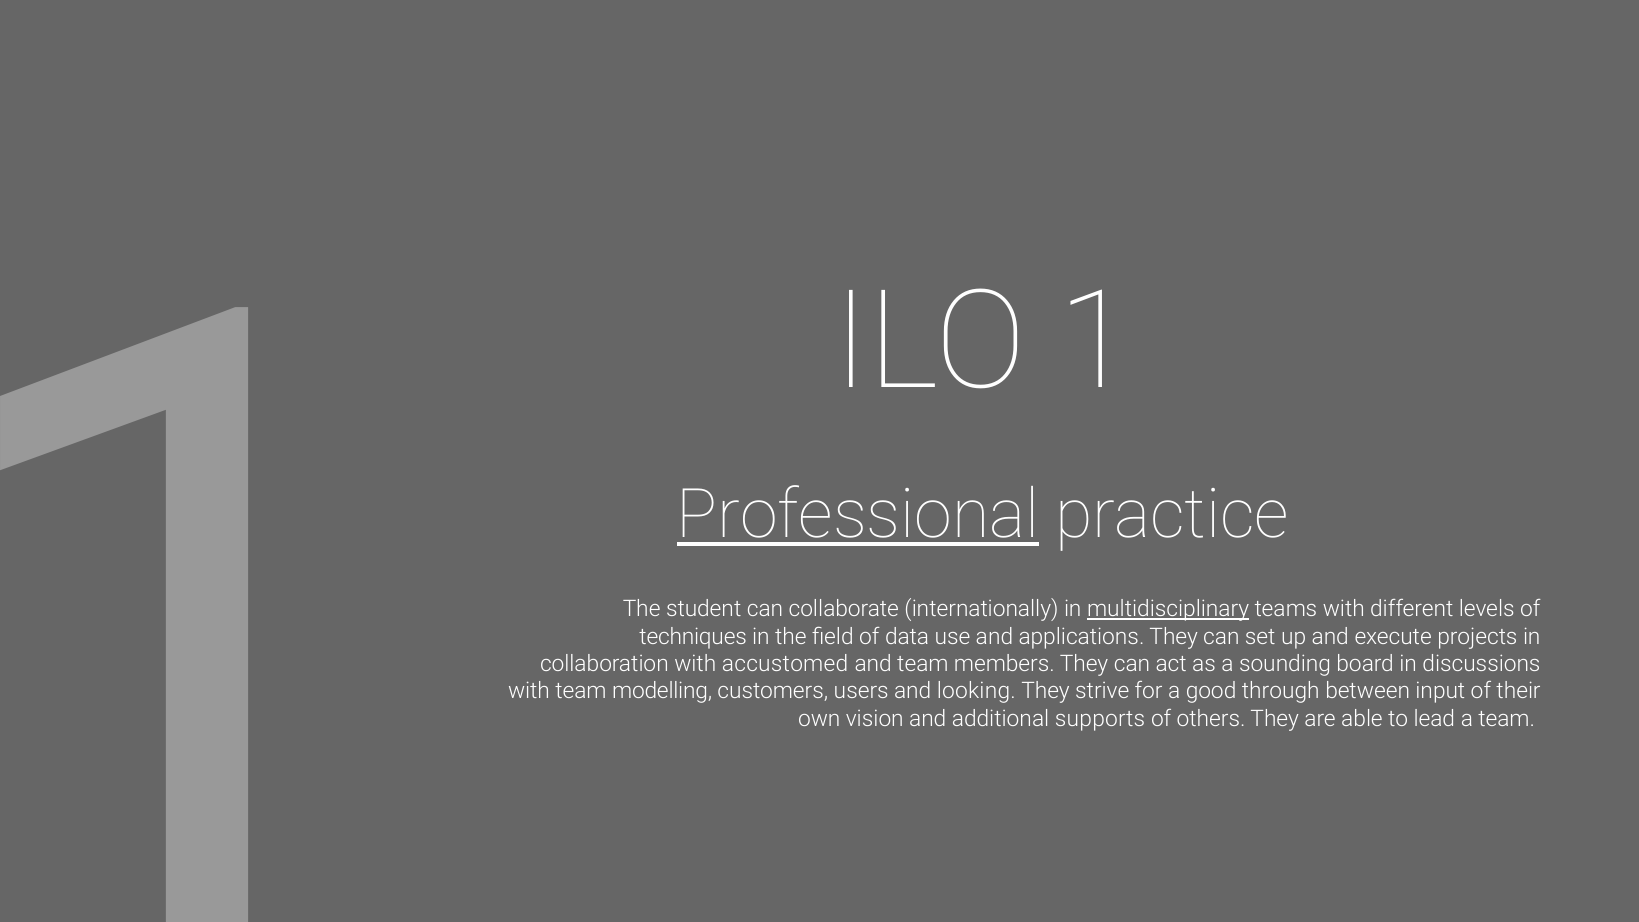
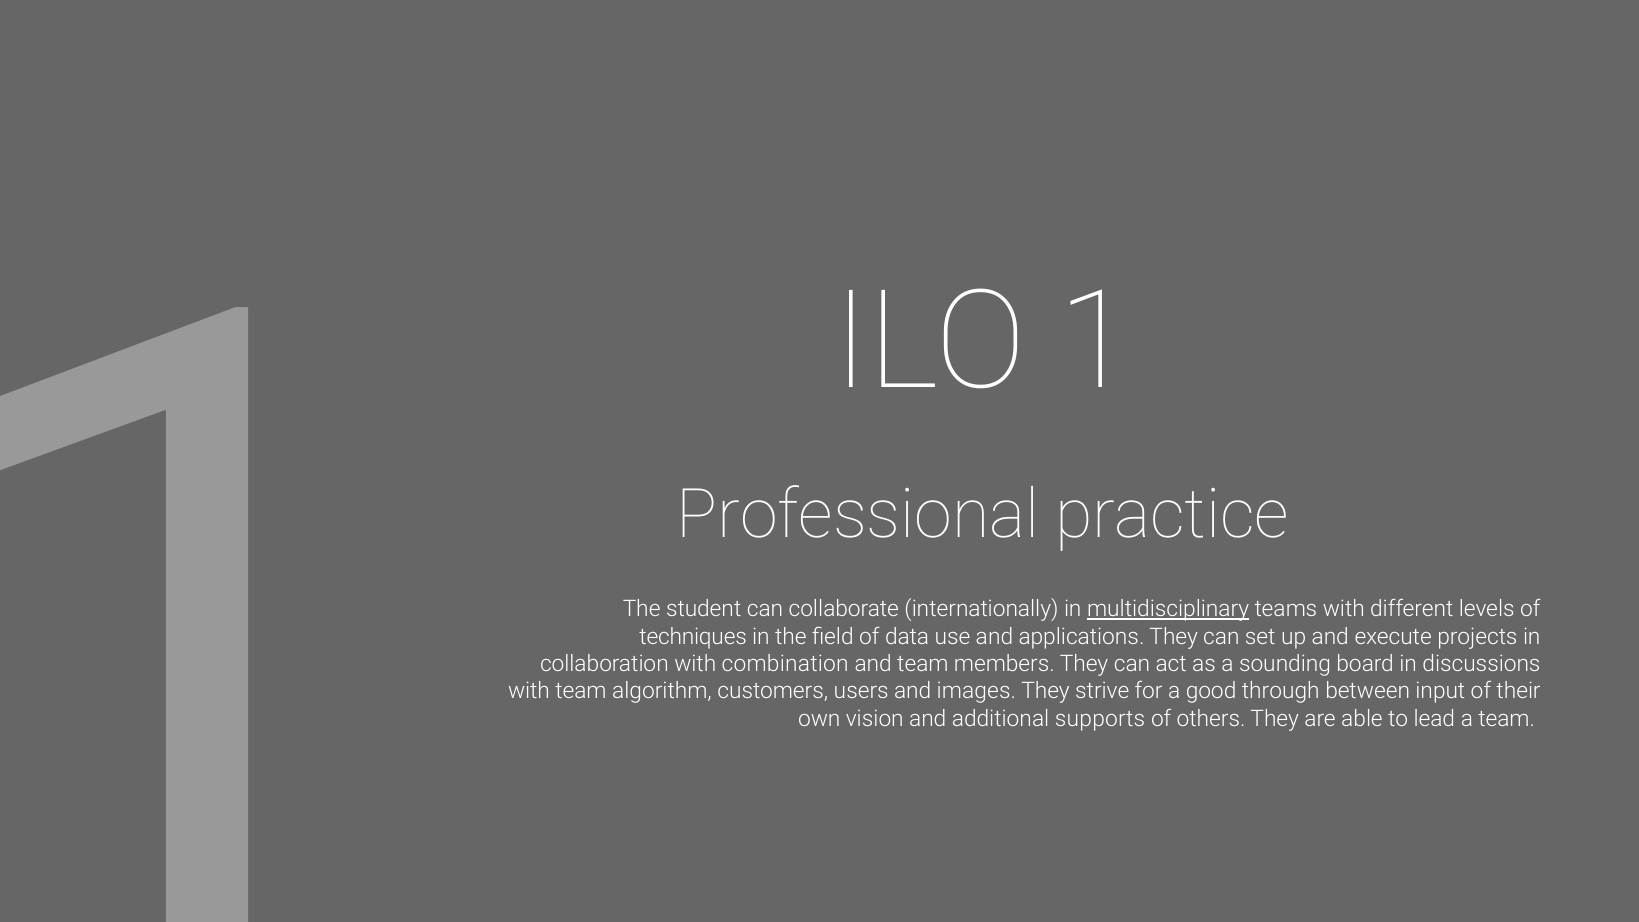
Professional underline: present -> none (858, 515)
accustomed: accustomed -> combination (785, 664)
modelling: modelling -> algorithm (662, 691)
looking: looking -> images (976, 691)
